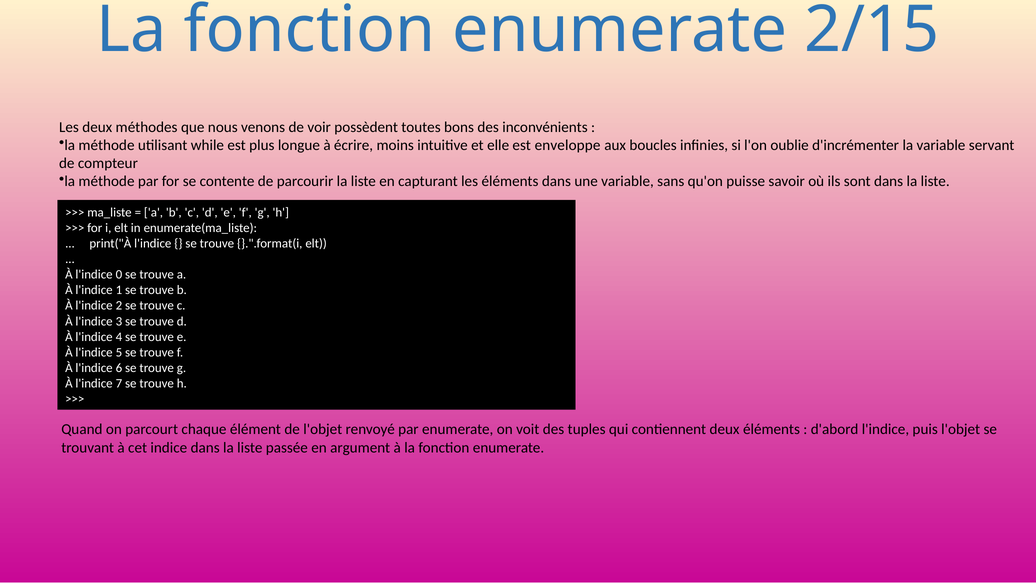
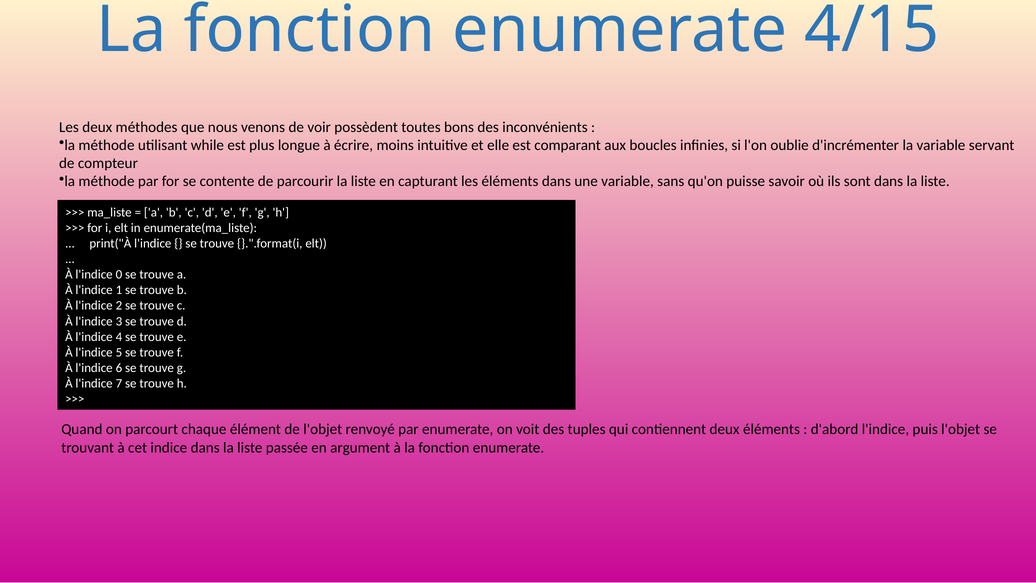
2/15: 2/15 -> 4/15 (872, 30)
enveloppe: enveloppe -> comparant (568, 145)
